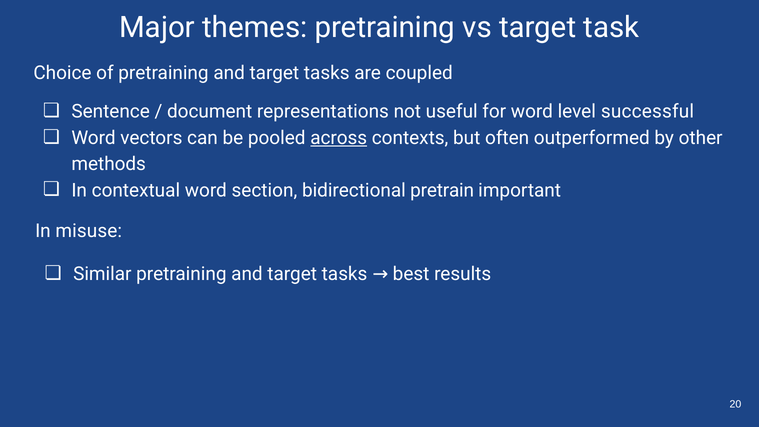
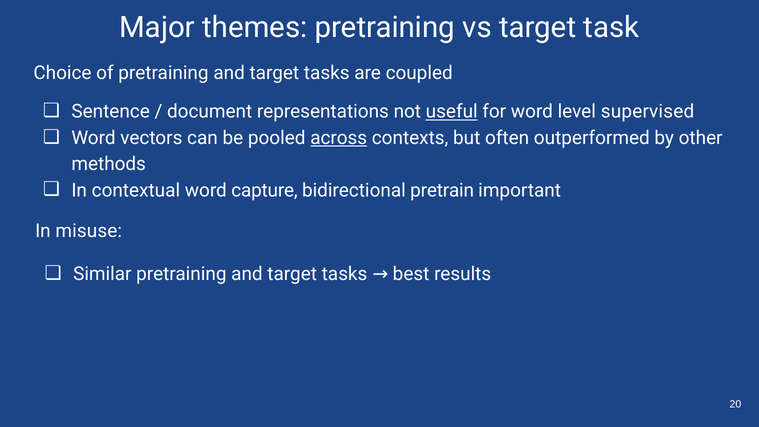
useful underline: none -> present (452, 112)
successful: successful -> supervised (647, 112)
section: section -> capture (264, 190)
